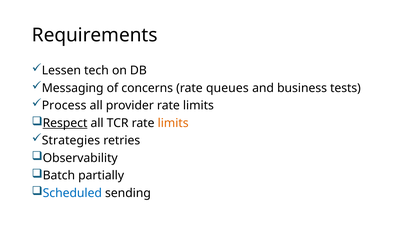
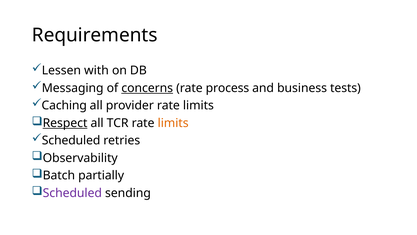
tech: tech -> with (96, 70)
concerns underline: none -> present (147, 88)
queues: queues -> process (227, 88)
Process: Process -> Caching (64, 105)
Strategies: Strategies -> Scheduled (71, 140)
Scheduled colour: blue -> purple (72, 193)
